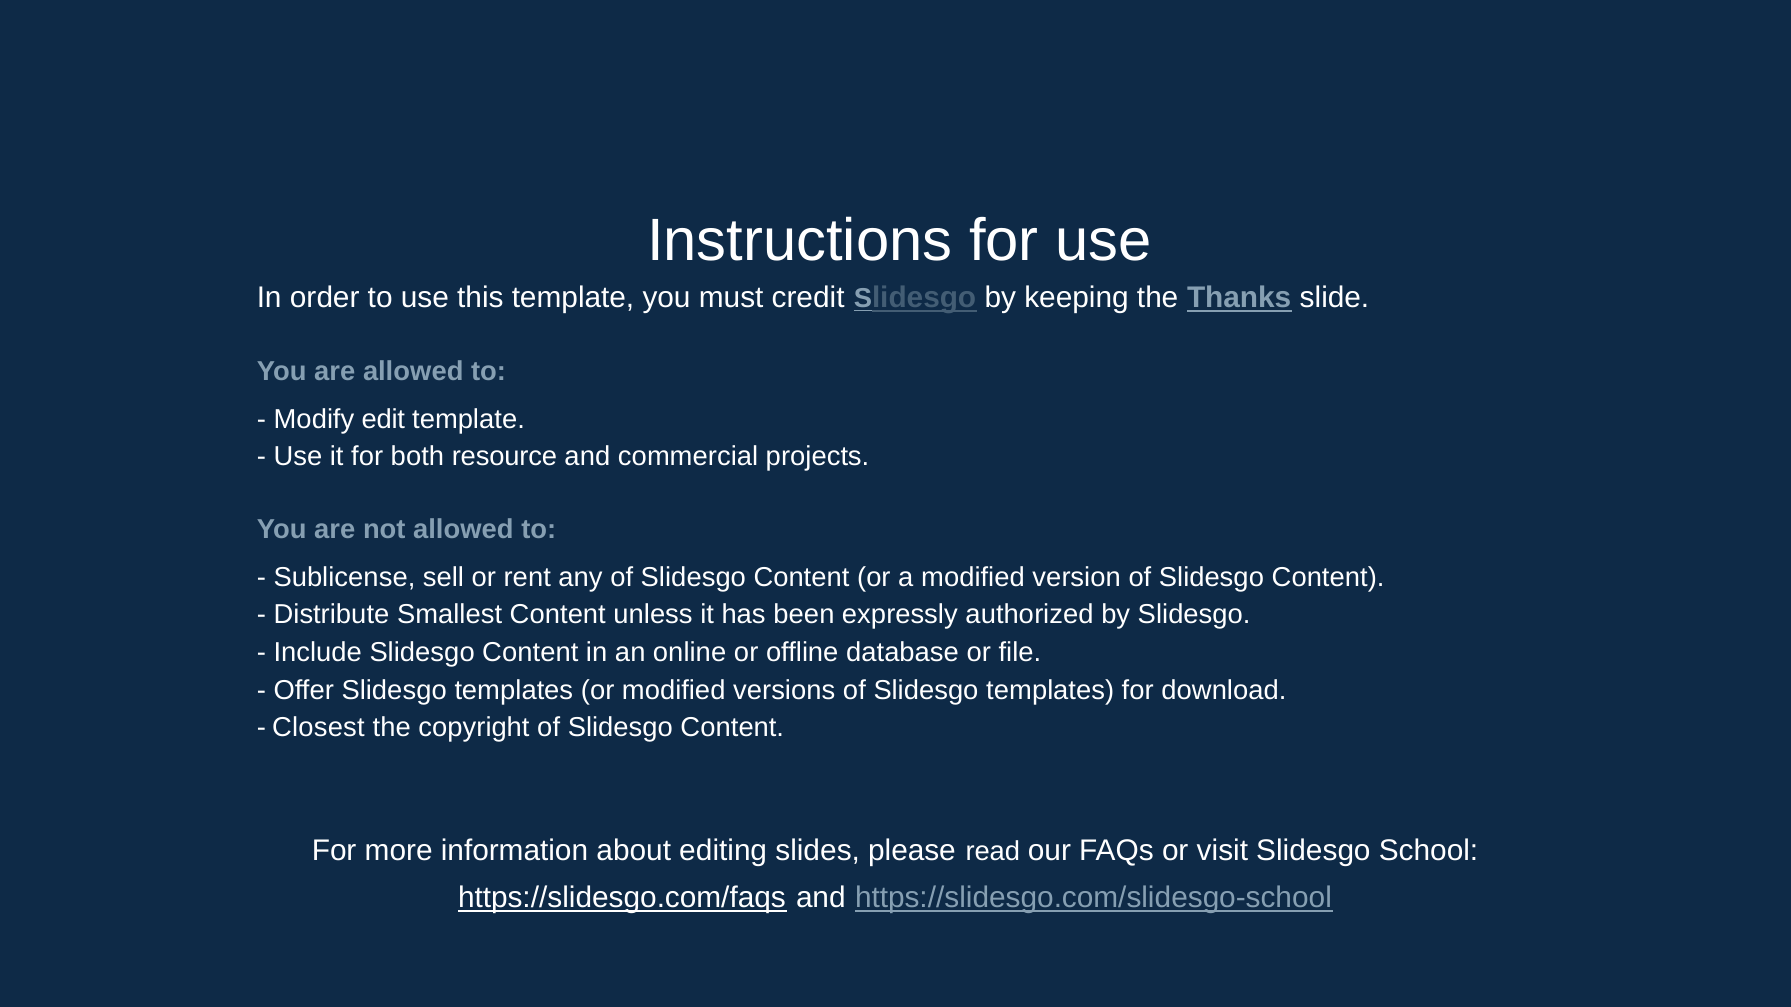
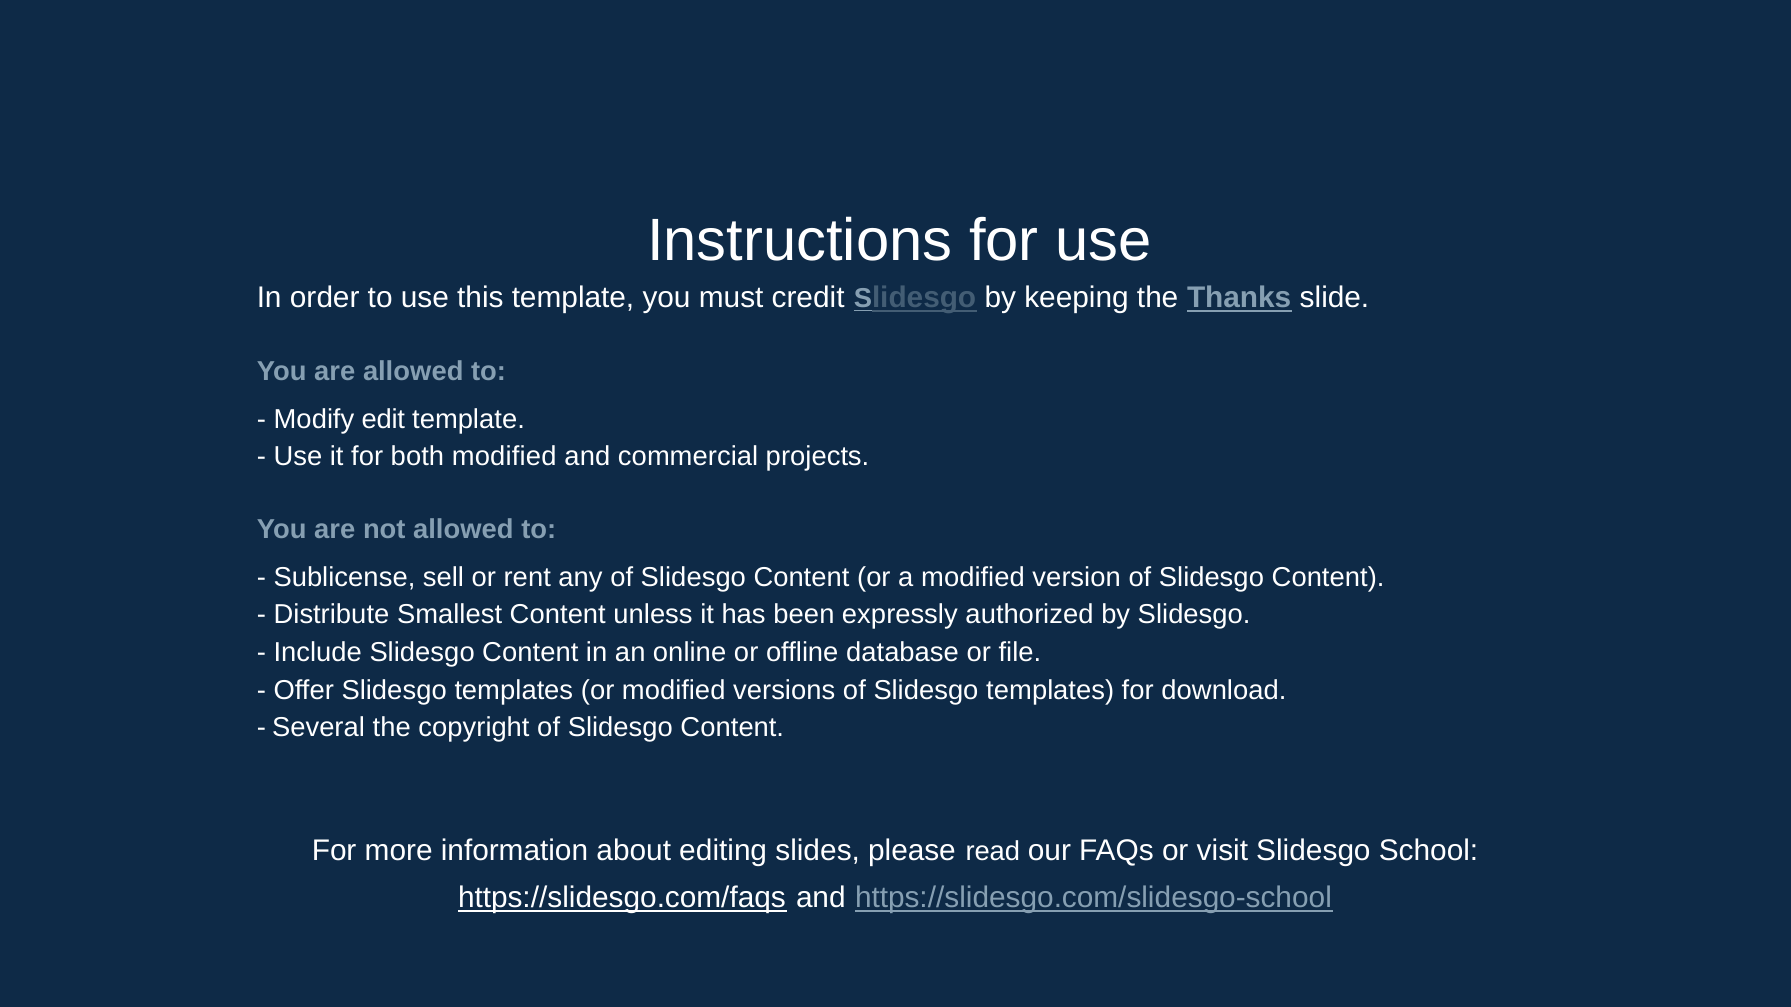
both resource: resource -> modified (504, 457)
Closest: Closest -> Several (319, 728)
